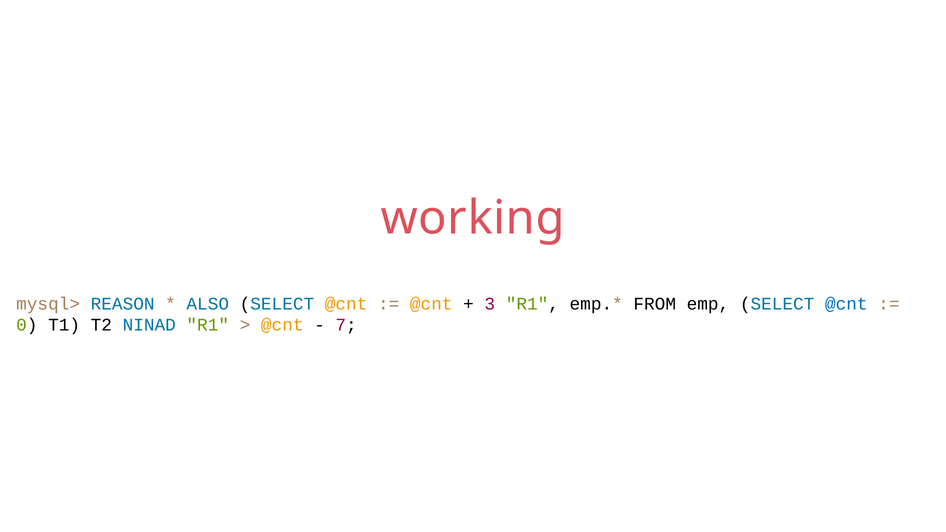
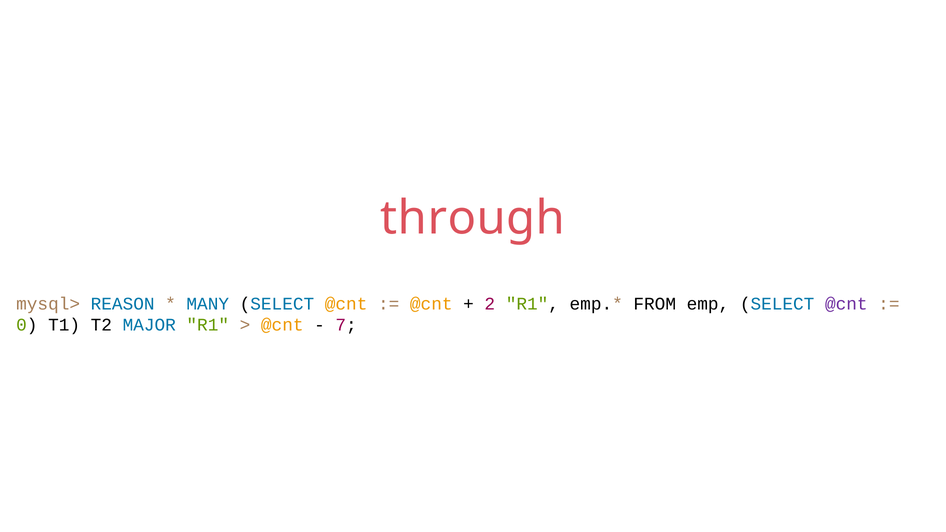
working: working -> through (473, 218)
ALSO: ALSO -> MANY (208, 304)
3: 3 -> 2 (490, 304)
@cnt colour: blue -> purple (846, 304)
NINAD: NINAD -> MAJOR (149, 325)
